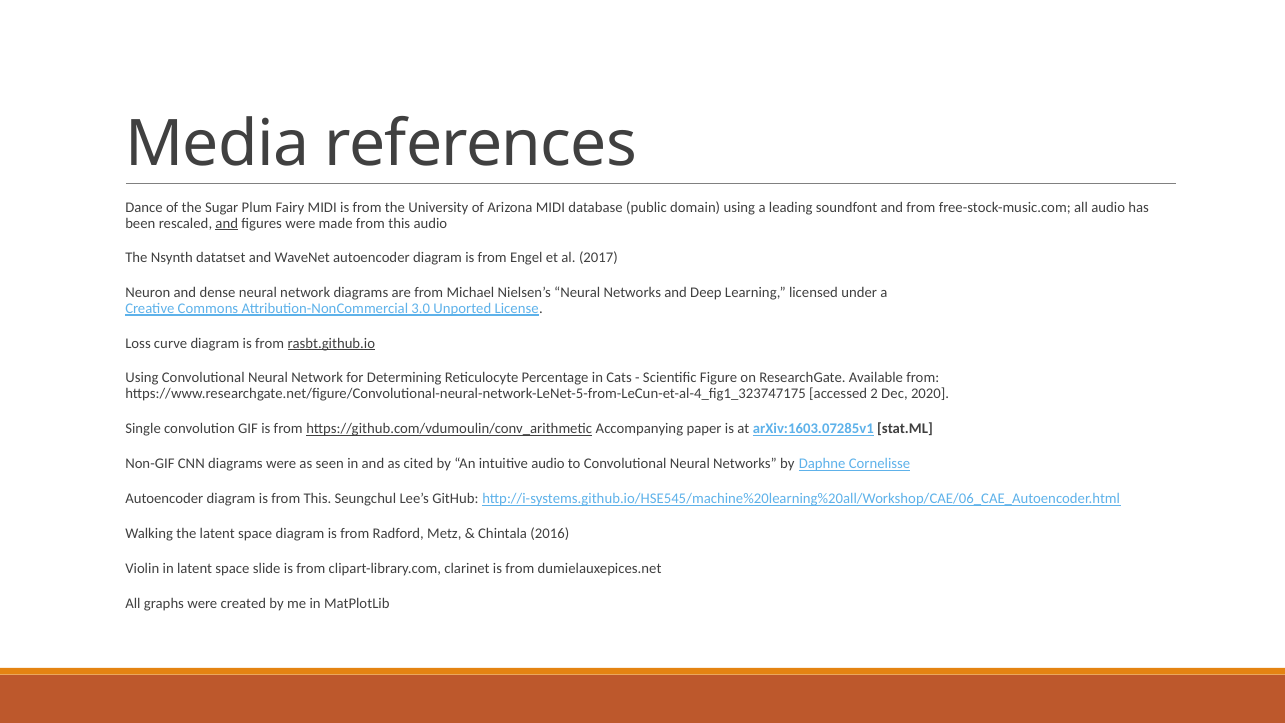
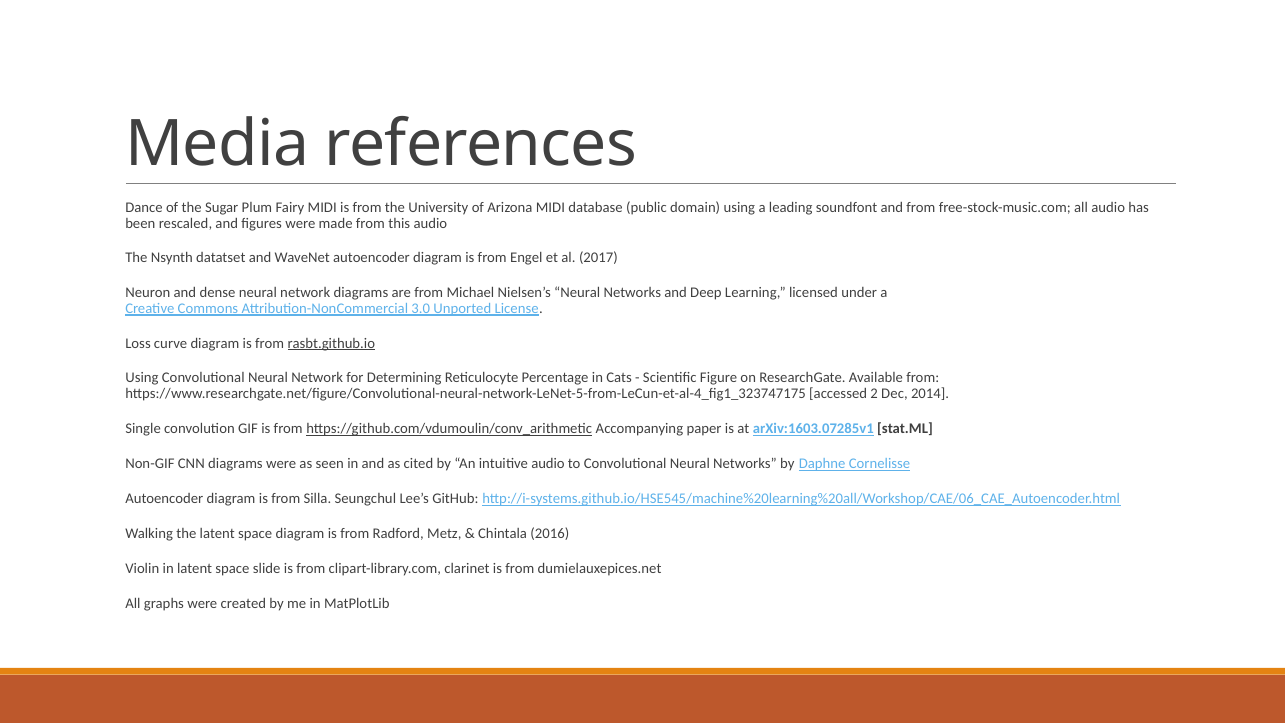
and underline: present -> none (227, 223)
2020: 2020 -> 2014 (930, 394)
is from This: This -> Silla (317, 499)
